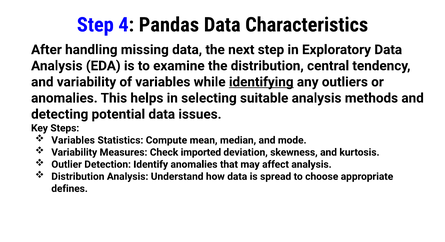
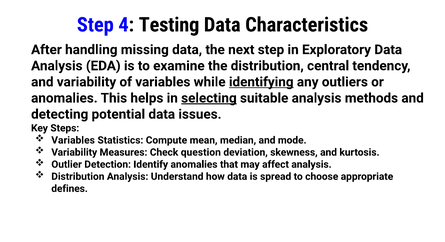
Pandas: Pandas -> Testing (169, 25)
selecting underline: none -> present (209, 98)
imported: imported -> question (201, 153)
